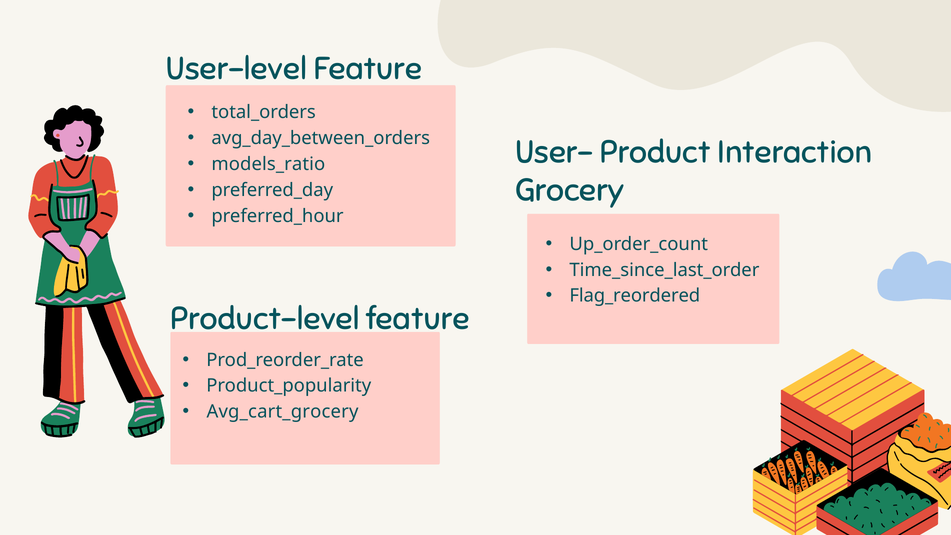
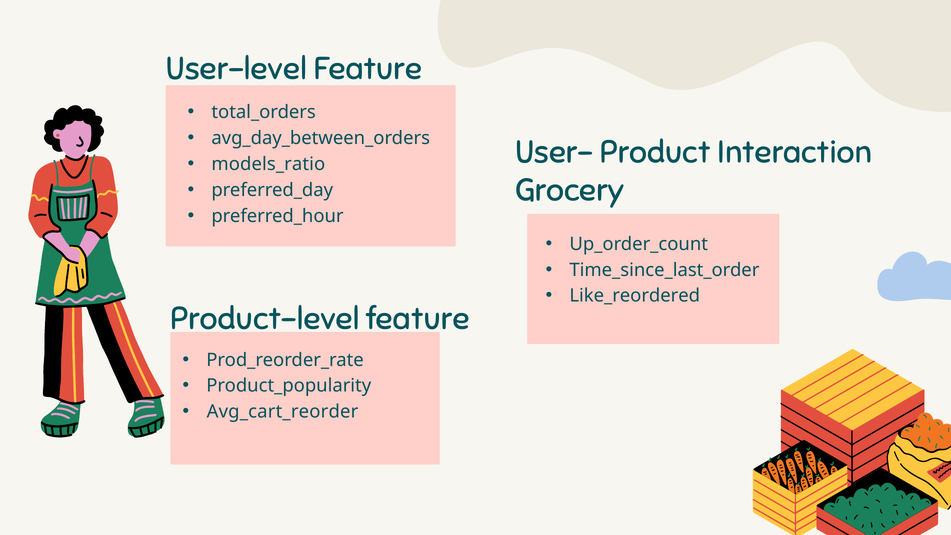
Flag_reordered: Flag_reordered -> Like_reordered (635, 296)
Avg_cart_grocery: Avg_cart_grocery -> Avg_cart_reorder (282, 412)
